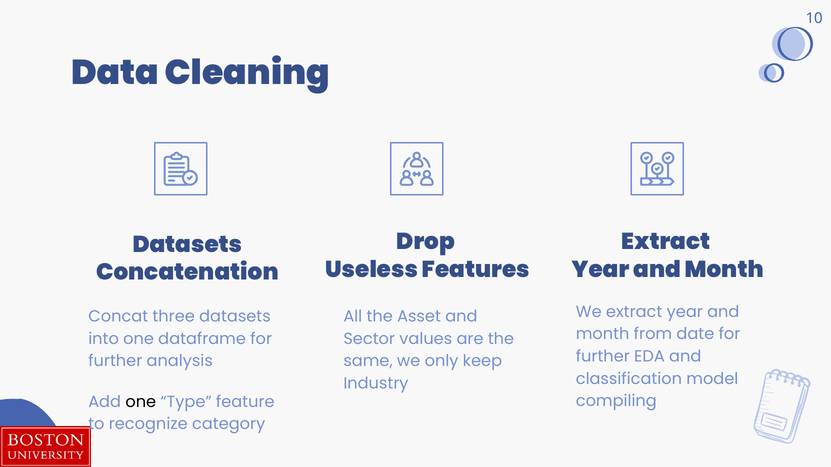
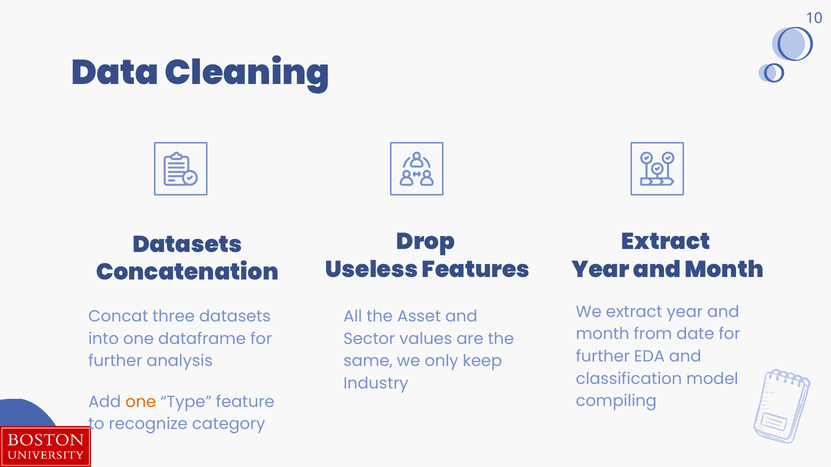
one colour: black -> orange (141, 402)
